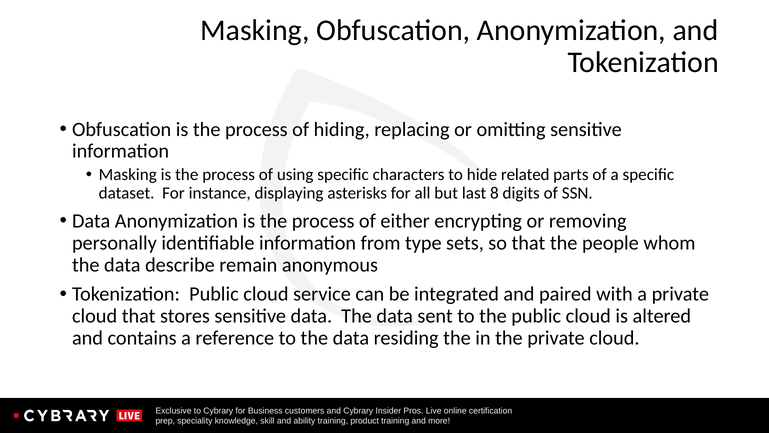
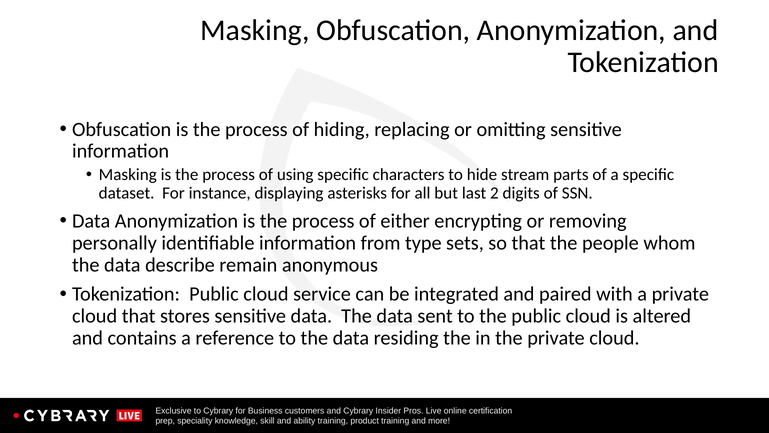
related: related -> stream (525, 175)
8: 8 -> 2 (494, 193)
